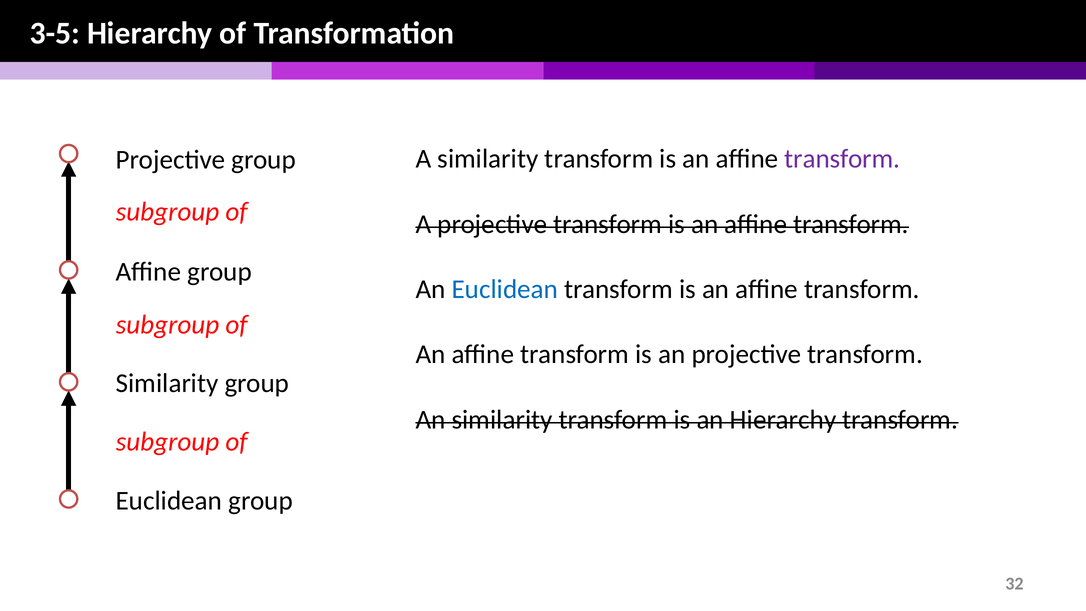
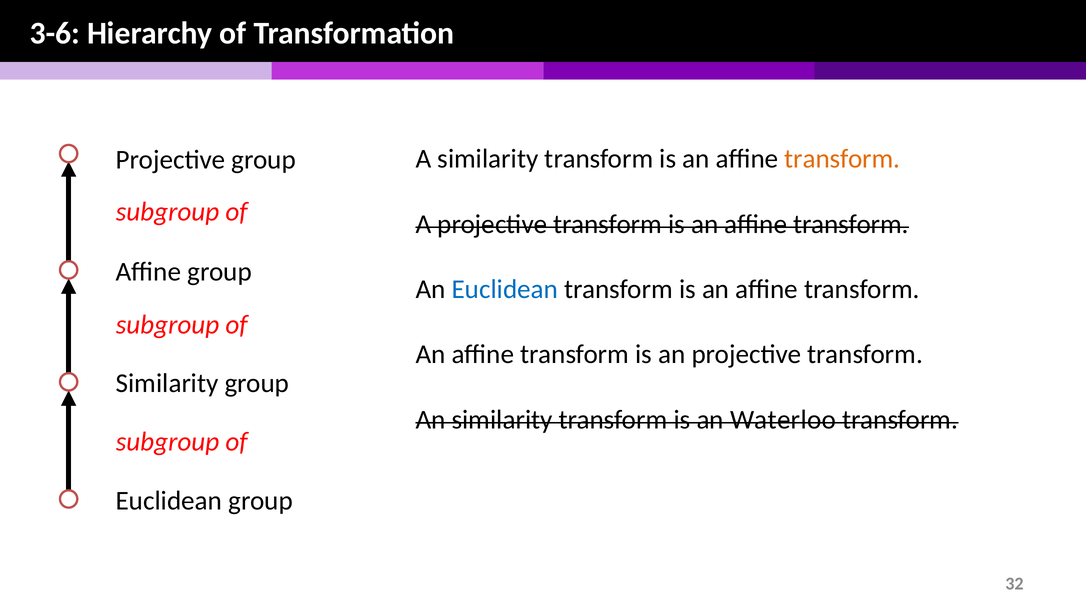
3-5: 3-5 -> 3-6 (55, 33)
transform colour: purple -> orange (842, 159)
an Hierarchy: Hierarchy -> Waterloo (783, 420)
